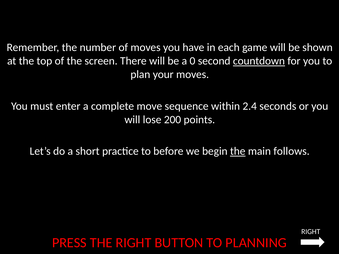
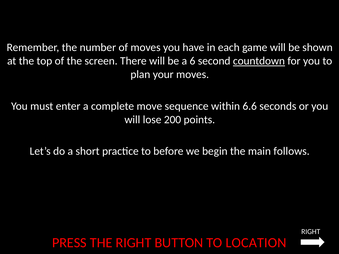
0: 0 -> 6 (192, 61)
2.4: 2.4 -> 6.6 (250, 106)
the underline: present -> none (238, 151)
PLANNING: PLANNING -> LOCATION (256, 243)
